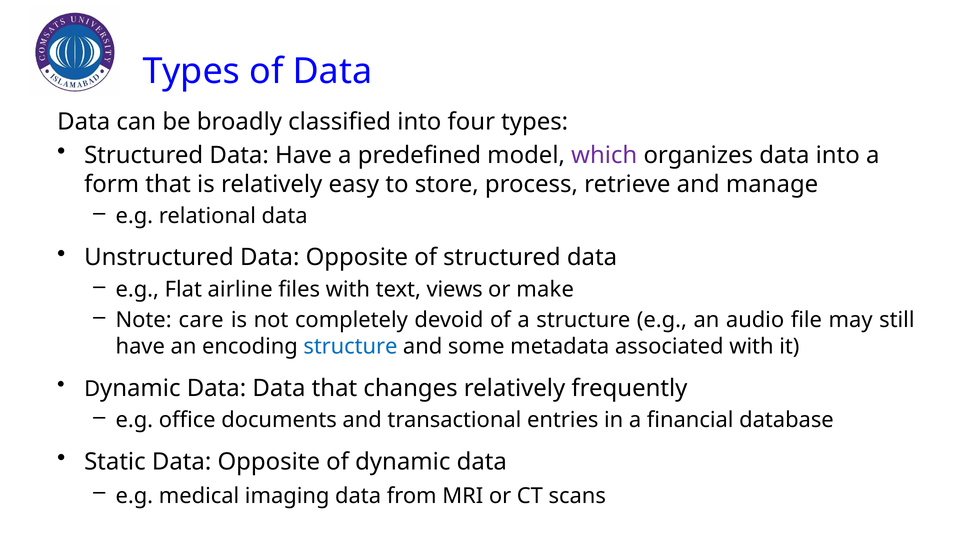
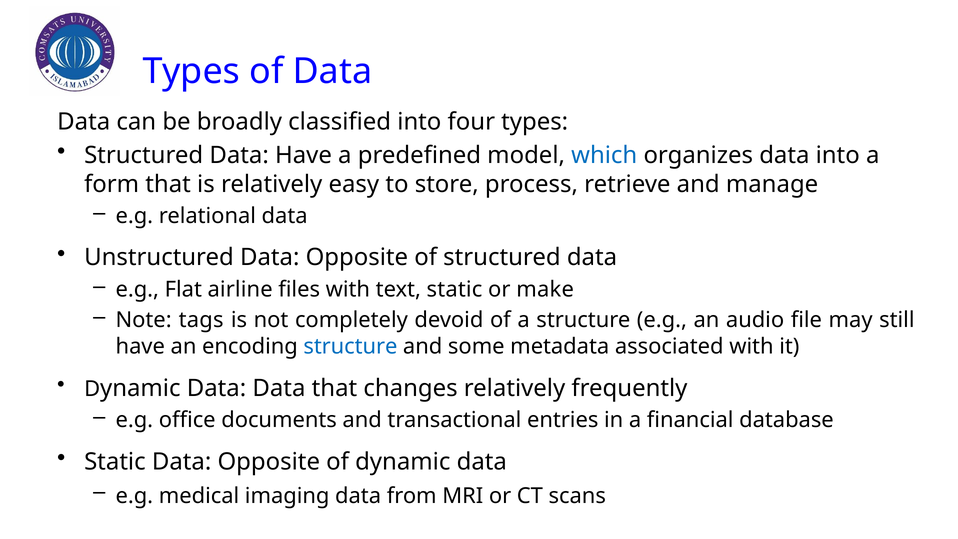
which colour: purple -> blue (604, 155)
text views: views -> static (454, 289)
care: care -> tags (201, 320)
